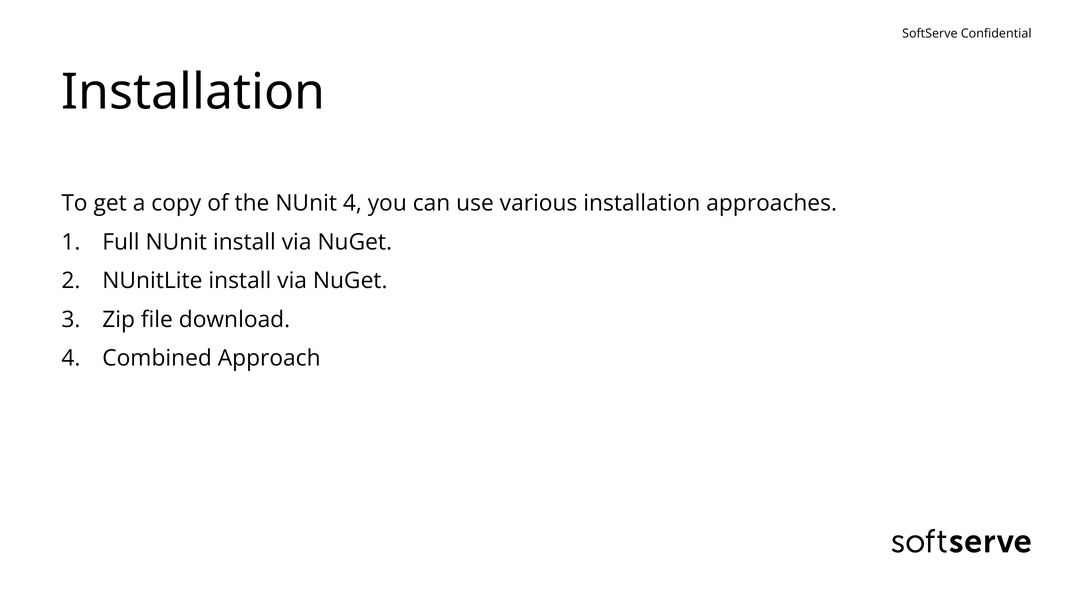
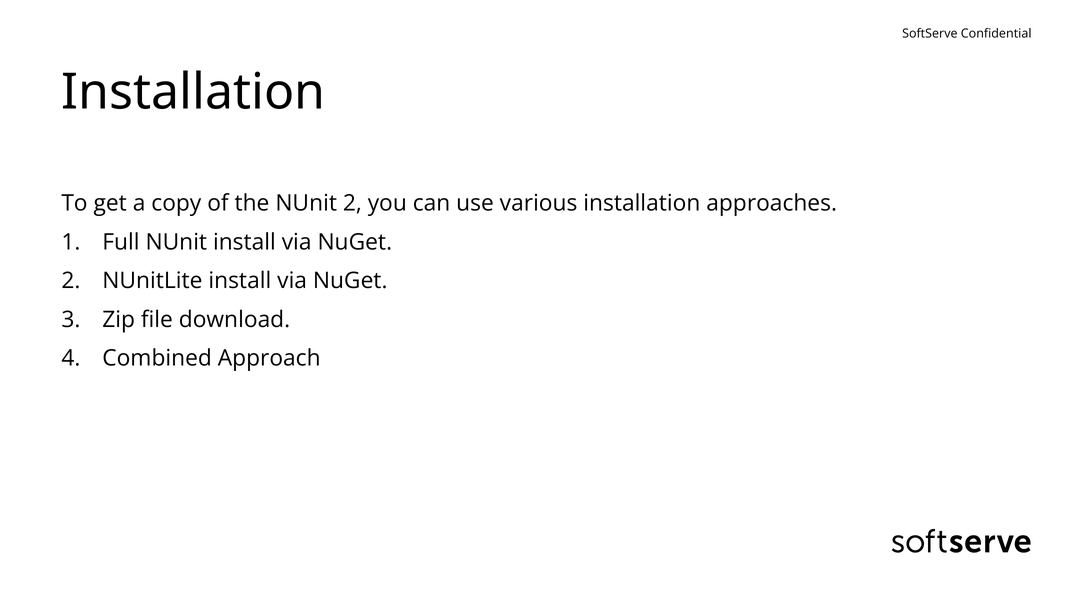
NUnit 4: 4 -> 2 (352, 204)
